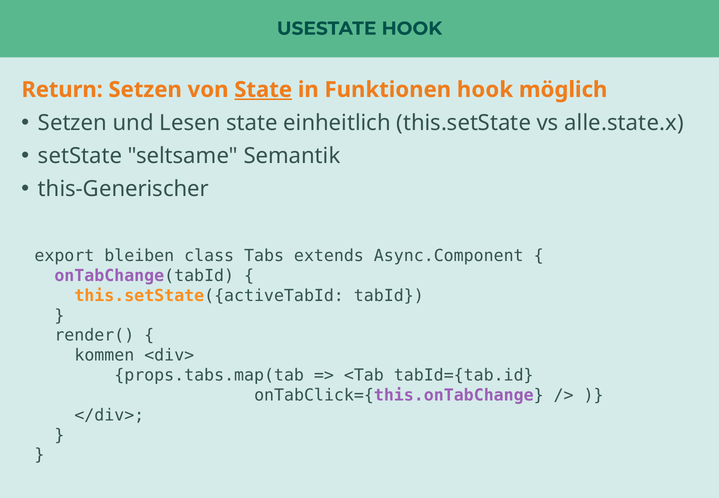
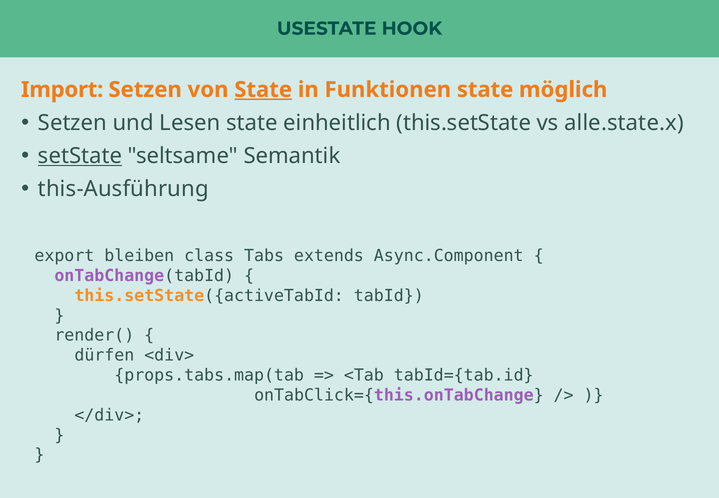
Return: Return -> Import (62, 90)
Funktionen hook: hook -> state (485, 90)
setState underline: none -> present (80, 156)
this-Generischer: this-Generischer -> this-Ausführung (123, 189)
kommen: kommen -> dürfen (104, 355)
